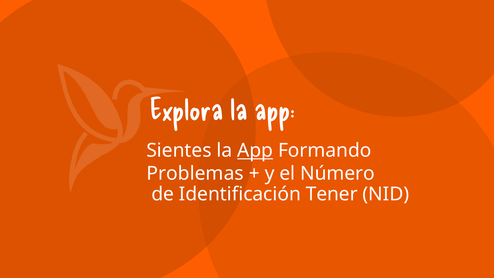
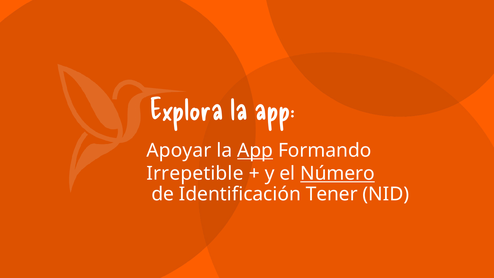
Sientes: Sientes -> Apoyar (179, 150)
Problemas: Problemas -> Irrepetible (195, 174)
Número underline: none -> present (337, 174)
